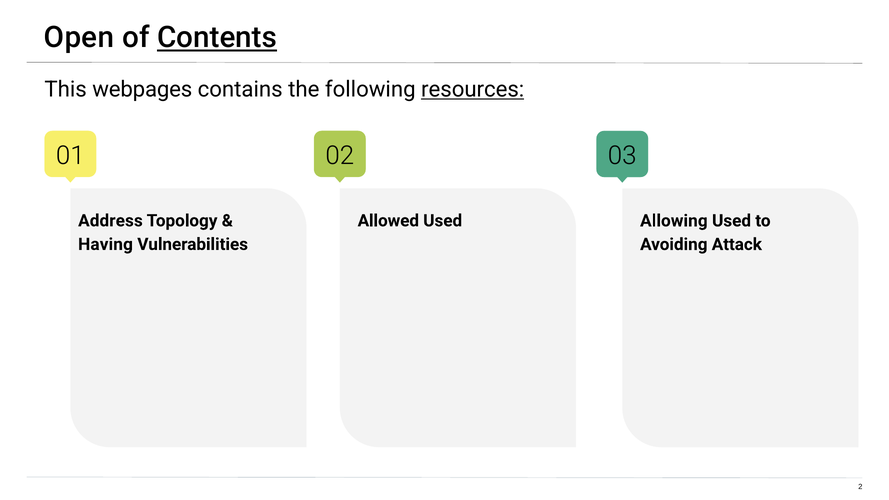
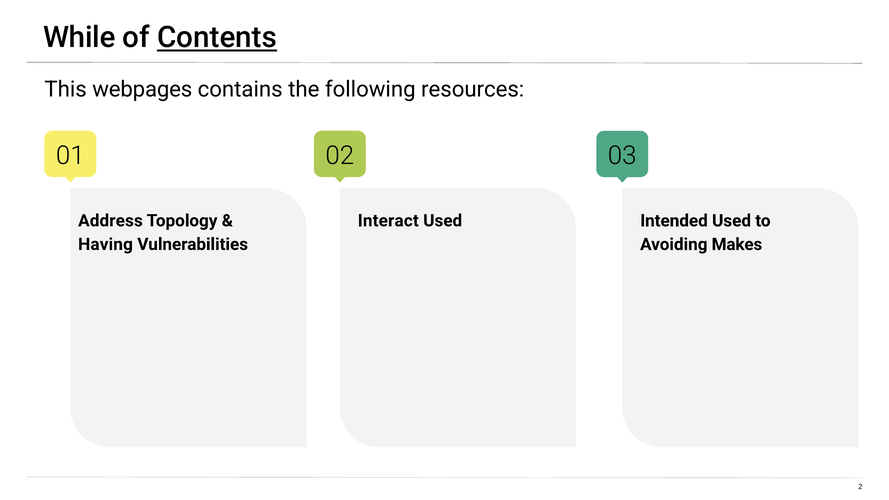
Open: Open -> While (79, 38)
resources underline: present -> none (473, 90)
Allowed: Allowed -> Interact (388, 221)
Allowing: Allowing -> Intended (674, 221)
Attack: Attack -> Makes (737, 244)
